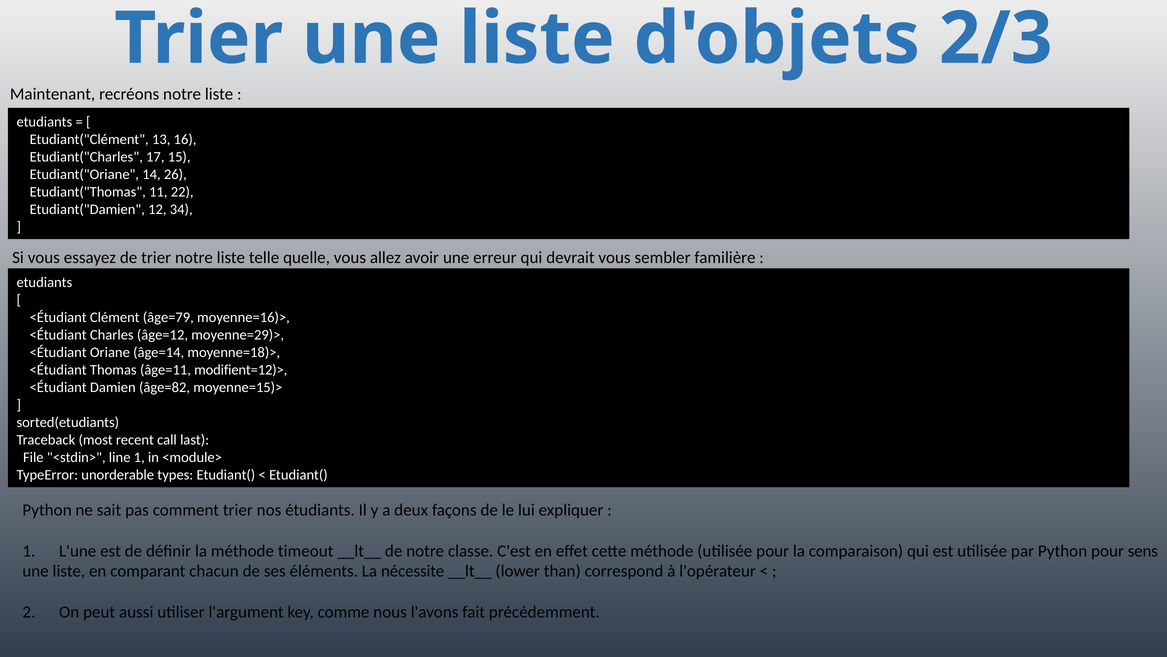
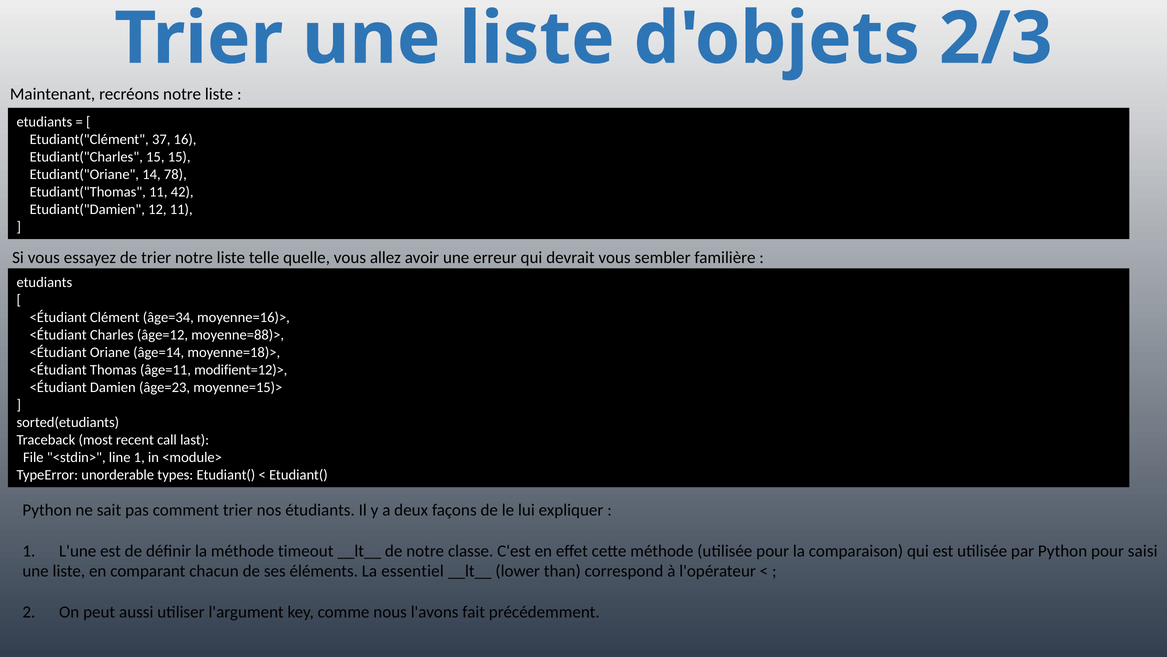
13: 13 -> 37 (161, 139)
Etudiant("Charles 17: 17 -> 15 (155, 157)
26: 26 -> 78 (175, 174)
22: 22 -> 42 (182, 192)
12 34: 34 -> 11 (181, 209)
âge=79: âge=79 -> âge=34 (168, 317)
moyenne=29)>: moyenne=29)> -> moyenne=88)> (238, 335)
âge=82: âge=82 -> âge=23 (165, 387)
sens: sens -> saisi (1143, 550)
nécessite: nécessite -> essentiel (413, 571)
